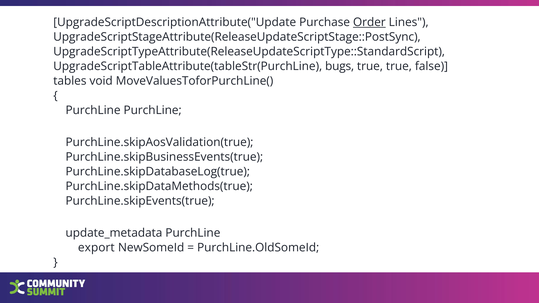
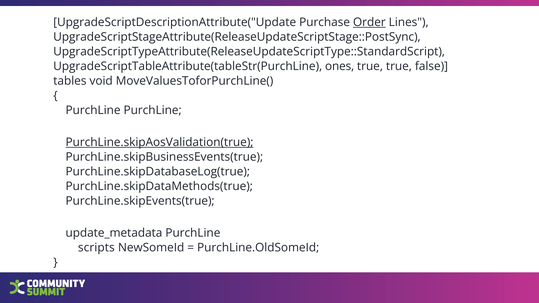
bugs: bugs -> ones (340, 66)
PurchLine.skipAosValidation(true underline: none -> present (159, 142)
export: export -> scripts (96, 248)
